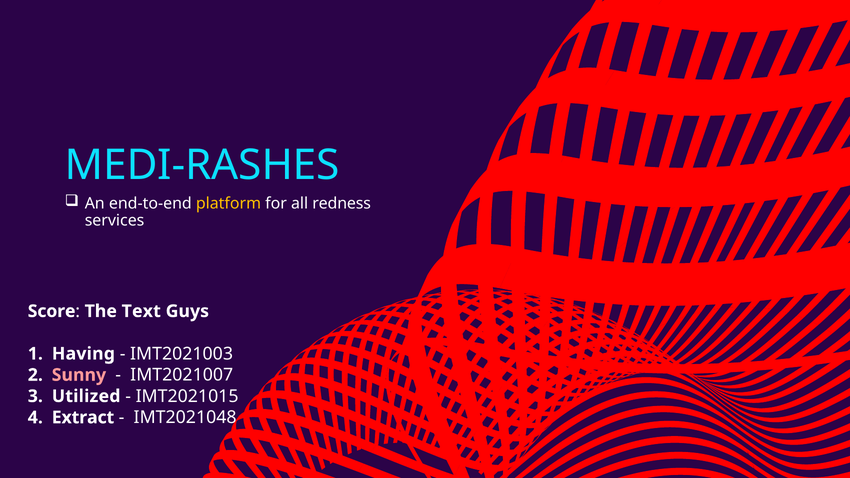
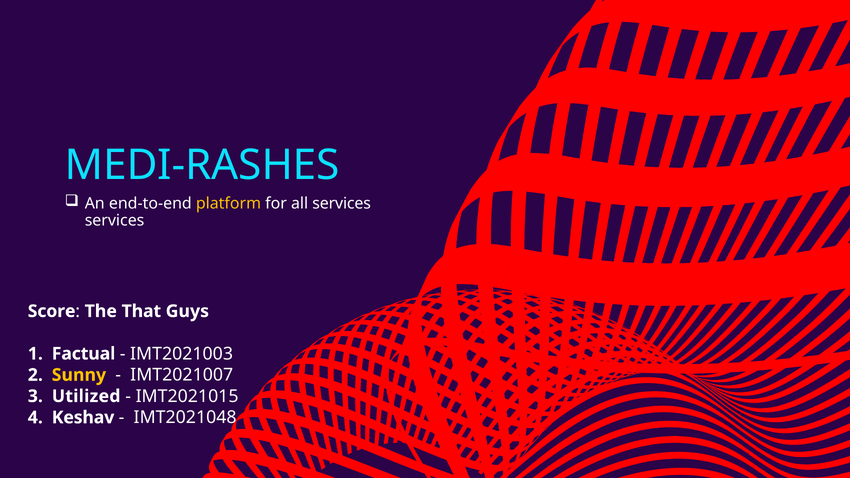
all redness: redness -> services (342, 204)
Text: Text -> That (141, 311)
Having: Having -> Factual (84, 354)
Sunny colour: pink -> yellow (79, 375)
Extract: Extract -> Keshav (83, 418)
